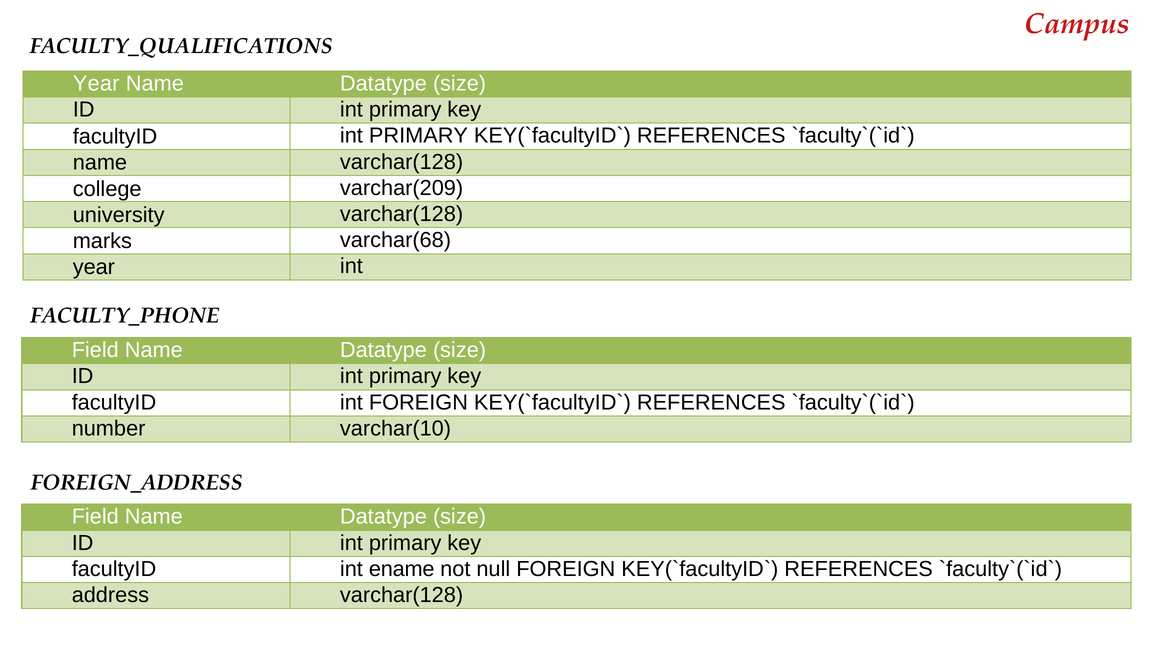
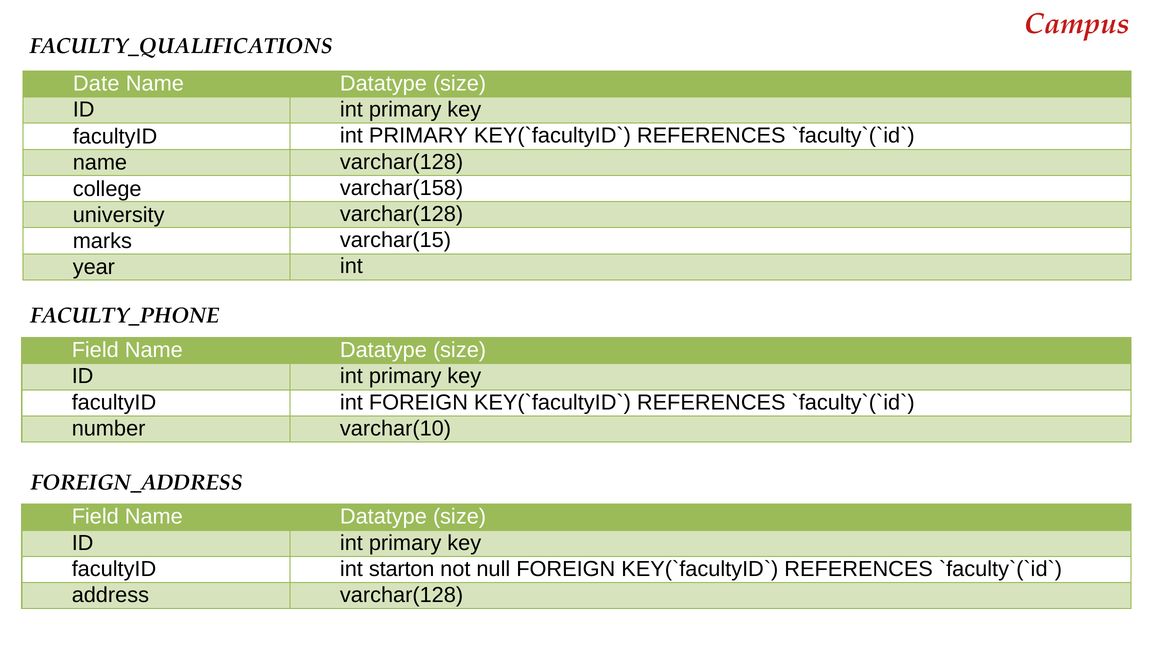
Year: Year -> Date (96, 84)
varchar(209: varchar(209 -> varchar(158 (402, 188)
varchar(68: varchar(68 -> varchar(15 (396, 240)
ename: ename -> starton (402, 569)
